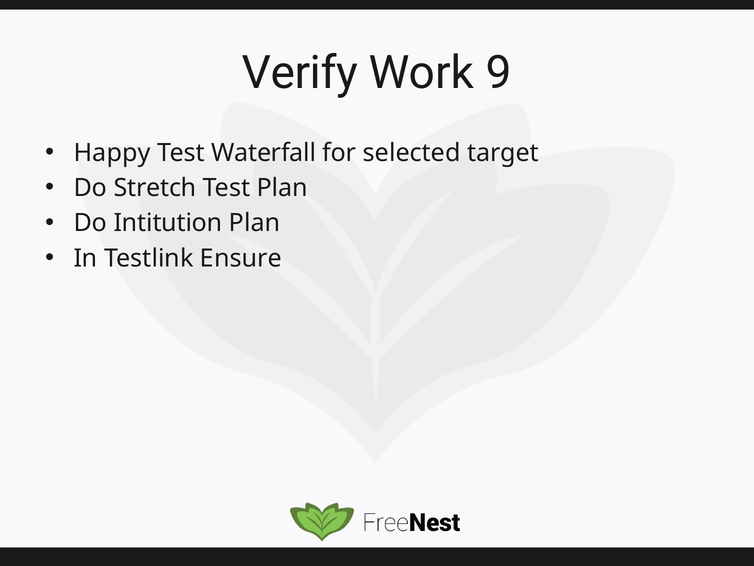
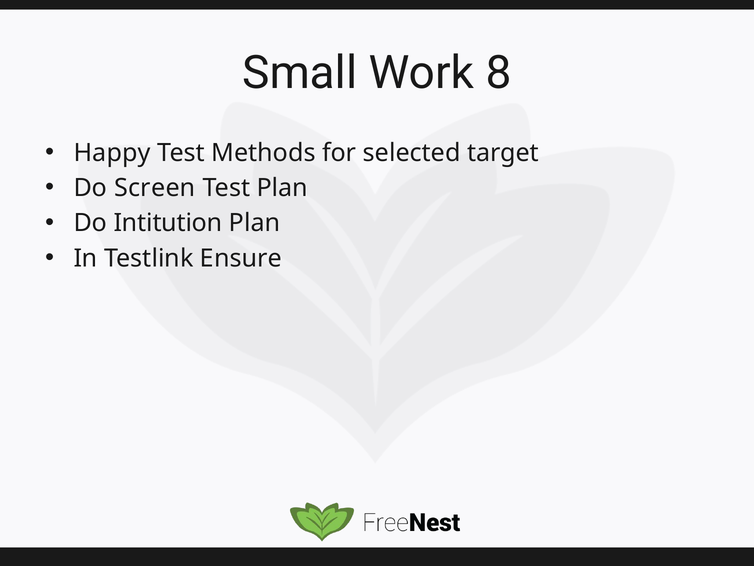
Verify: Verify -> Small (300, 73)
9: 9 -> 8 (499, 73)
Waterfall: Waterfall -> Methods (264, 153)
Stretch: Stretch -> Screen (155, 188)
